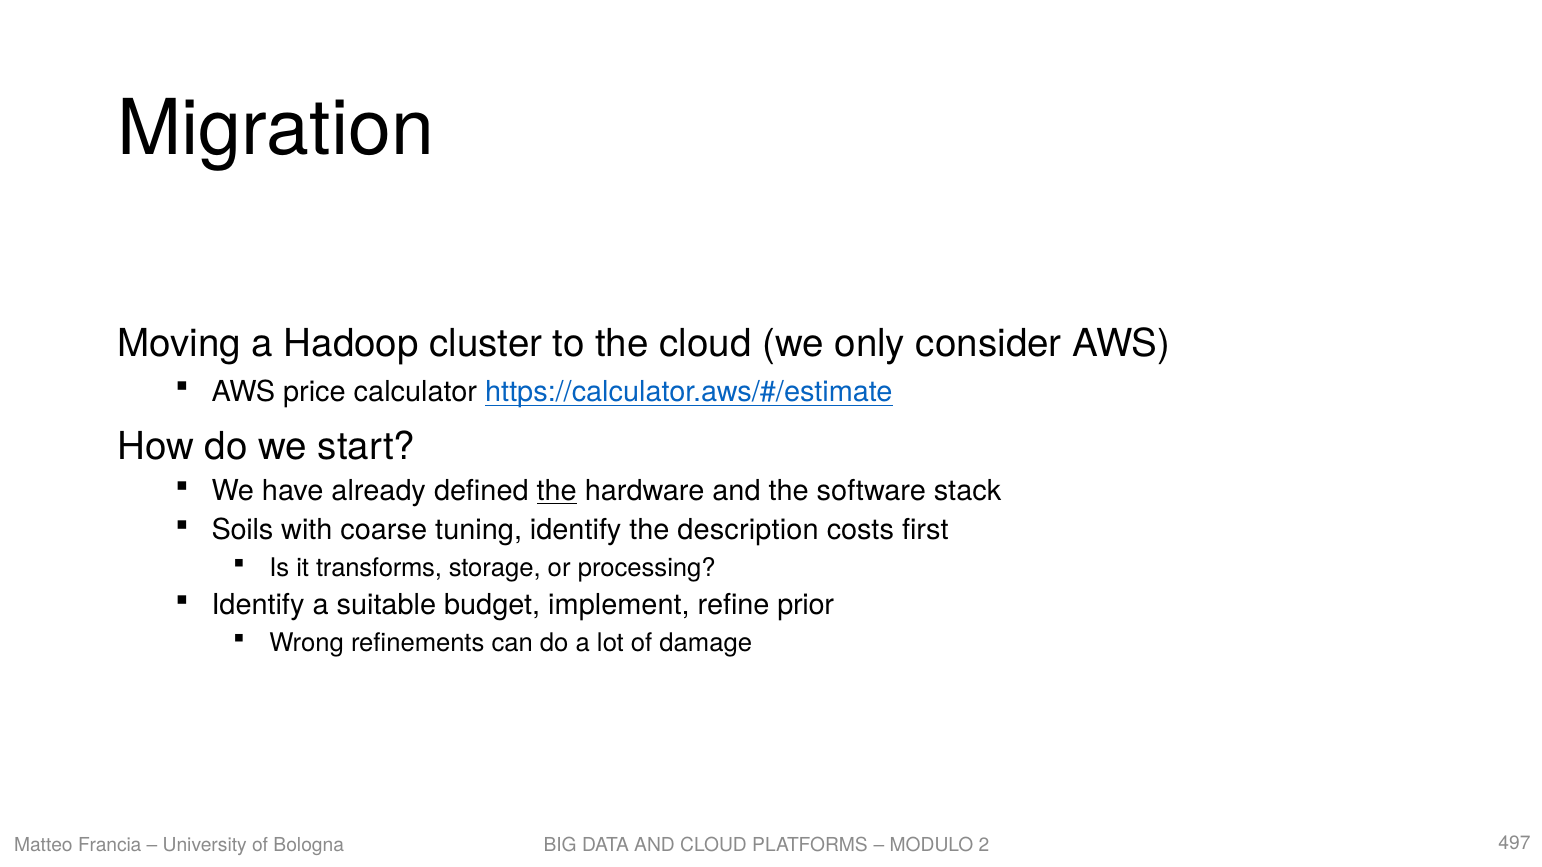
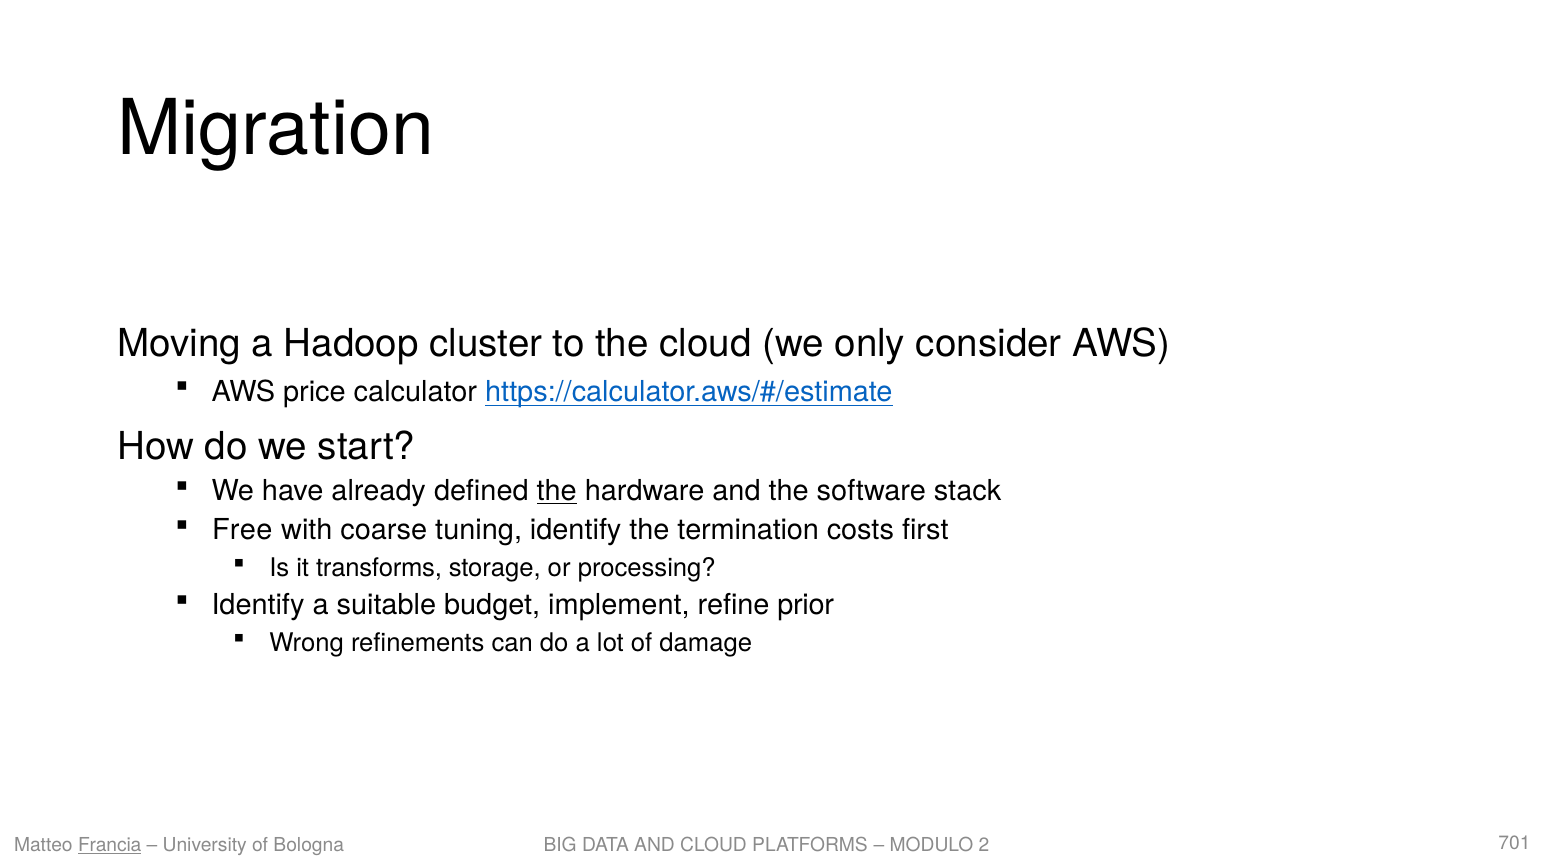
Soils: Soils -> Free (242, 531)
description: description -> termination (748, 531)
Francia underline: none -> present (110, 846)
497: 497 -> 701 (1514, 843)
